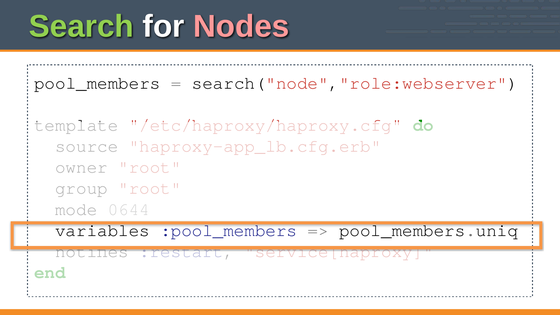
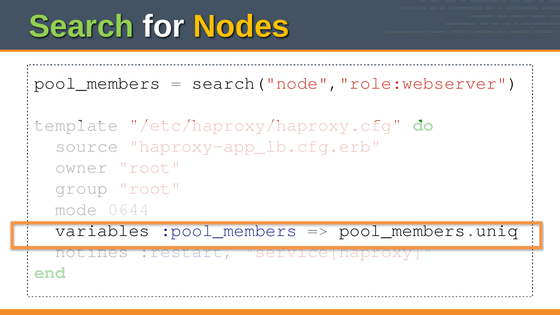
Nodes colour: pink -> yellow (241, 27)
